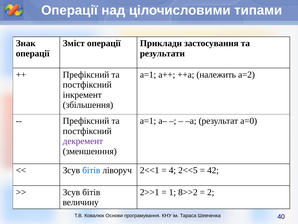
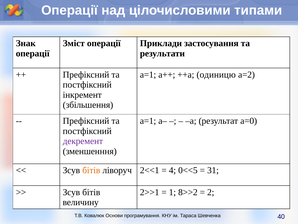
належить: належить -> одиницю (216, 74)
бітів colour: blue -> orange (91, 170)
2<<5: 2<<5 -> 0<<5 (188, 170)
42: 42 -> 31 (213, 170)
